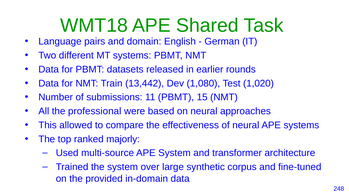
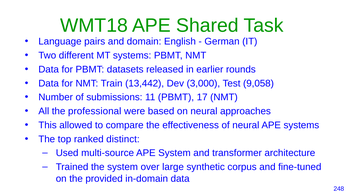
1,080: 1,080 -> 3,000 (203, 83)
1,020: 1,020 -> 9,058 (258, 83)
15: 15 -> 17 (202, 97)
majorly: majorly -> distinct (123, 139)
